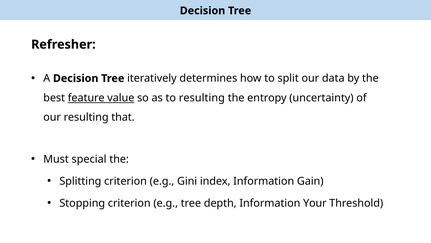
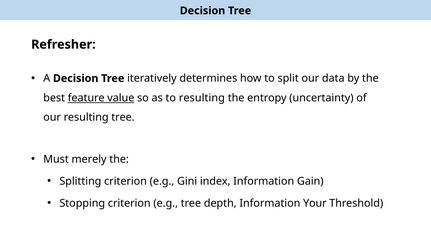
resulting that: that -> tree (123, 117)
special: special -> merely (89, 159)
